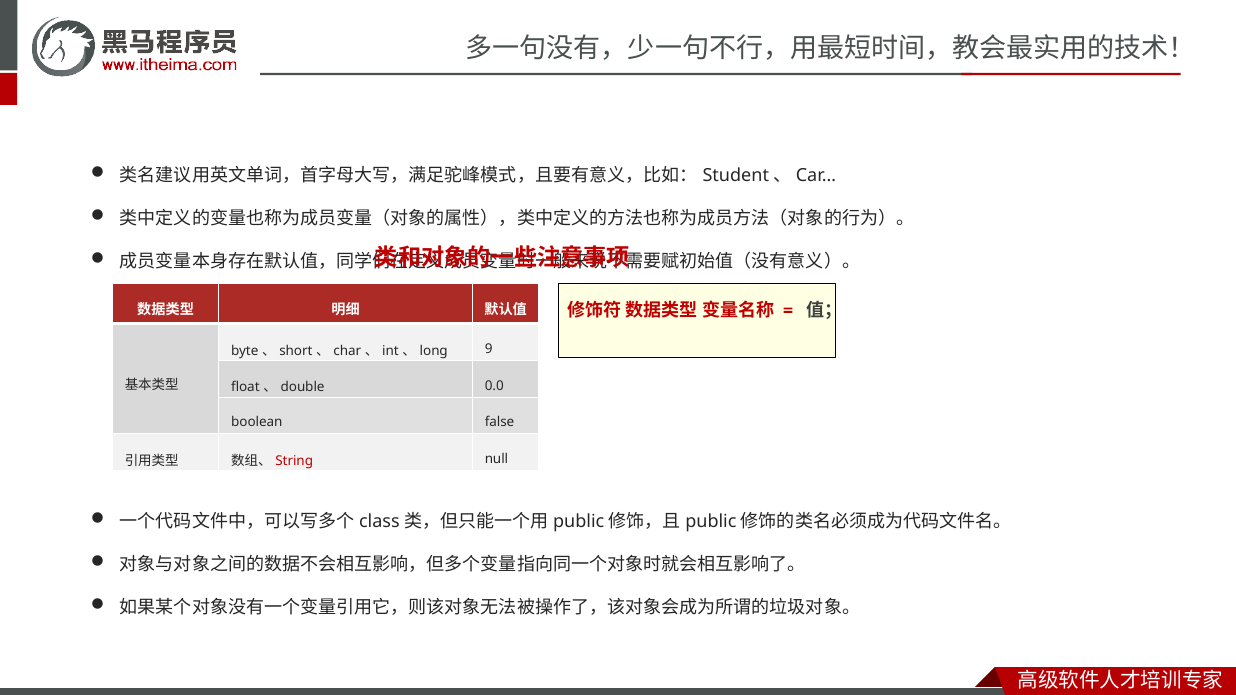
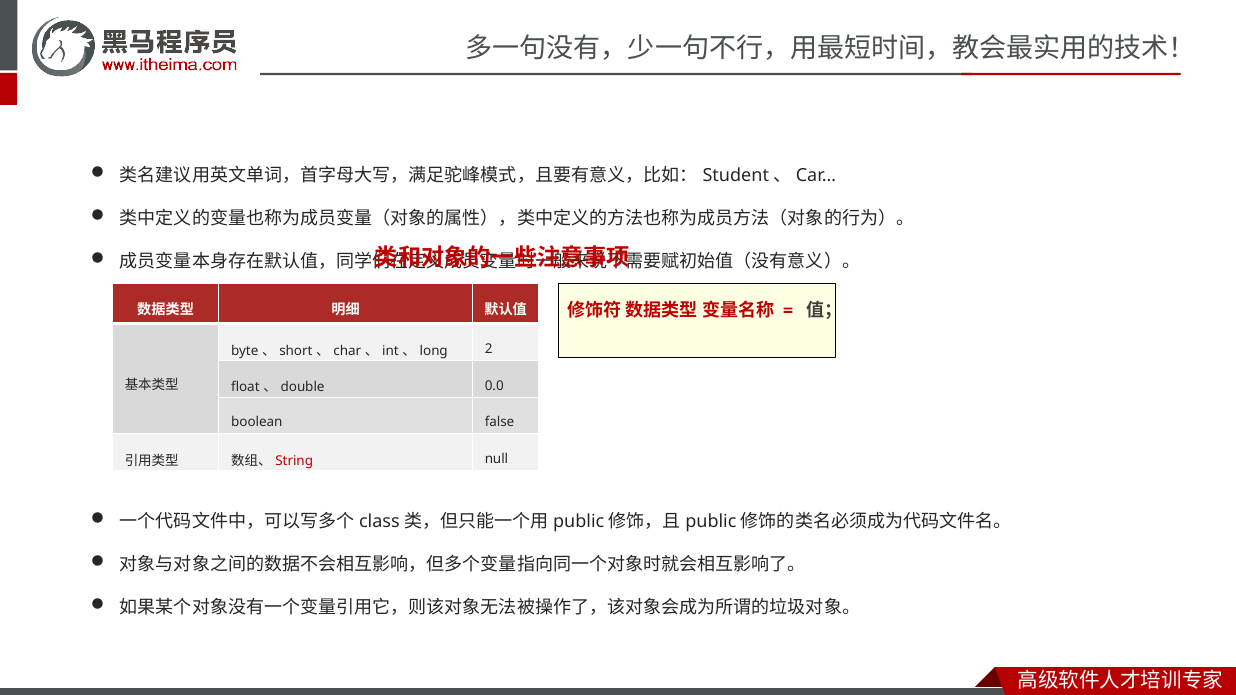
9: 9 -> 2 (489, 349)
